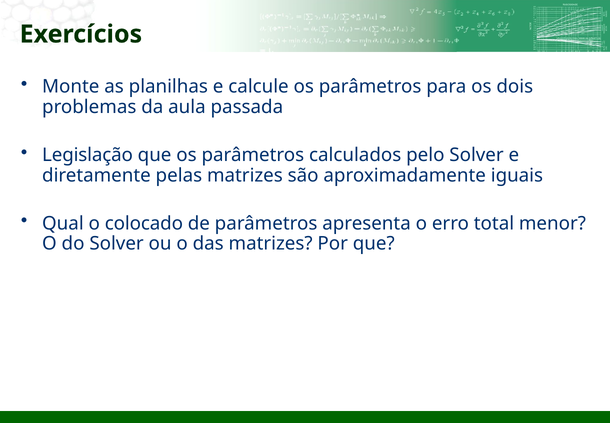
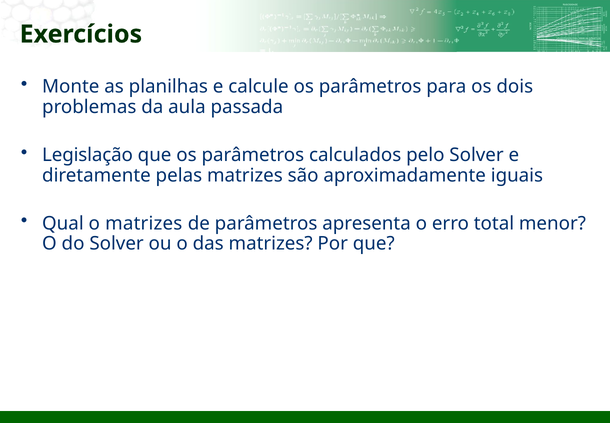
o colocado: colocado -> matrizes (144, 223)
